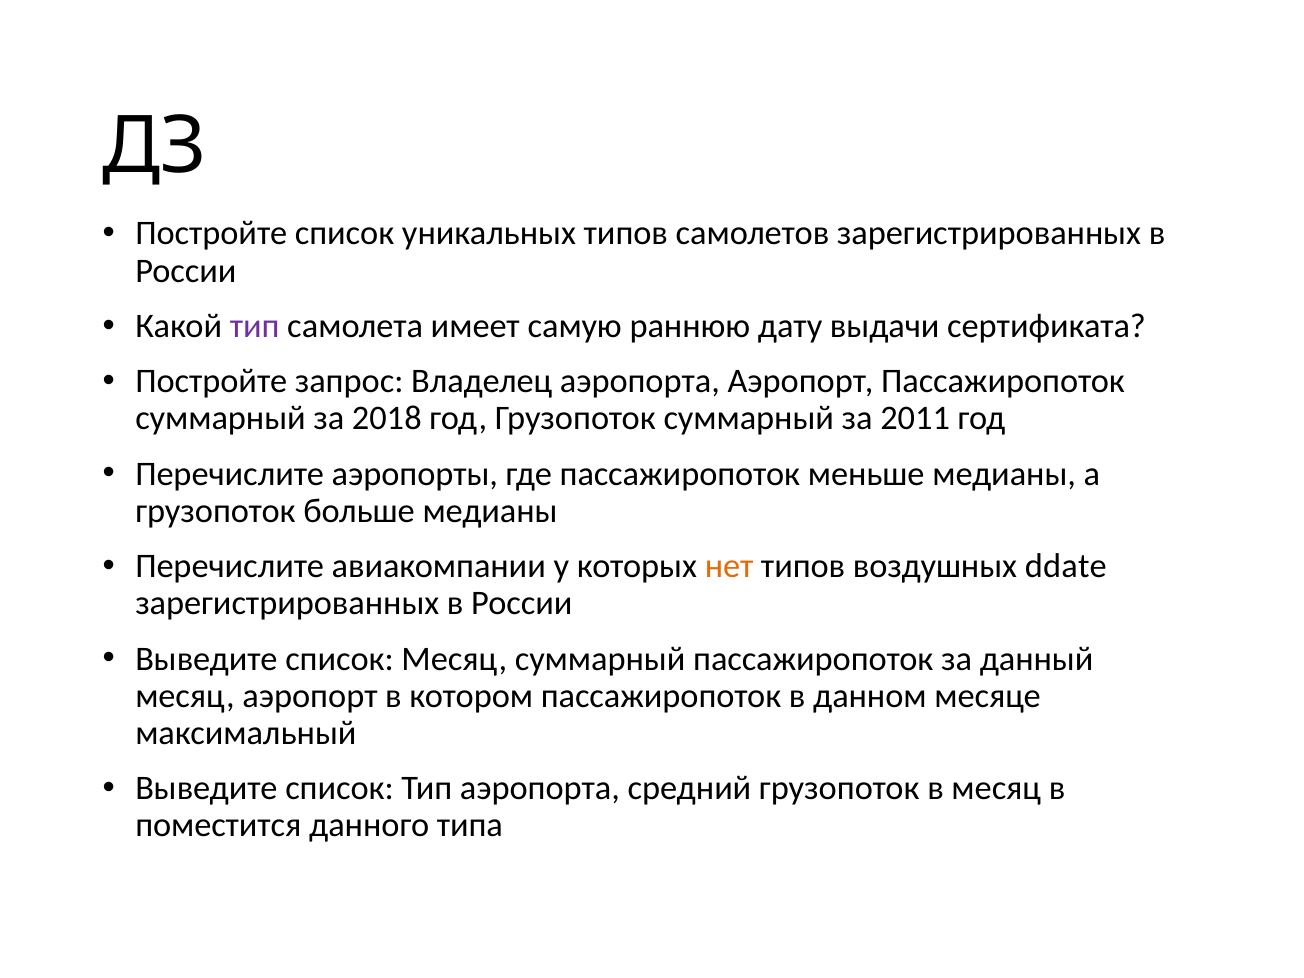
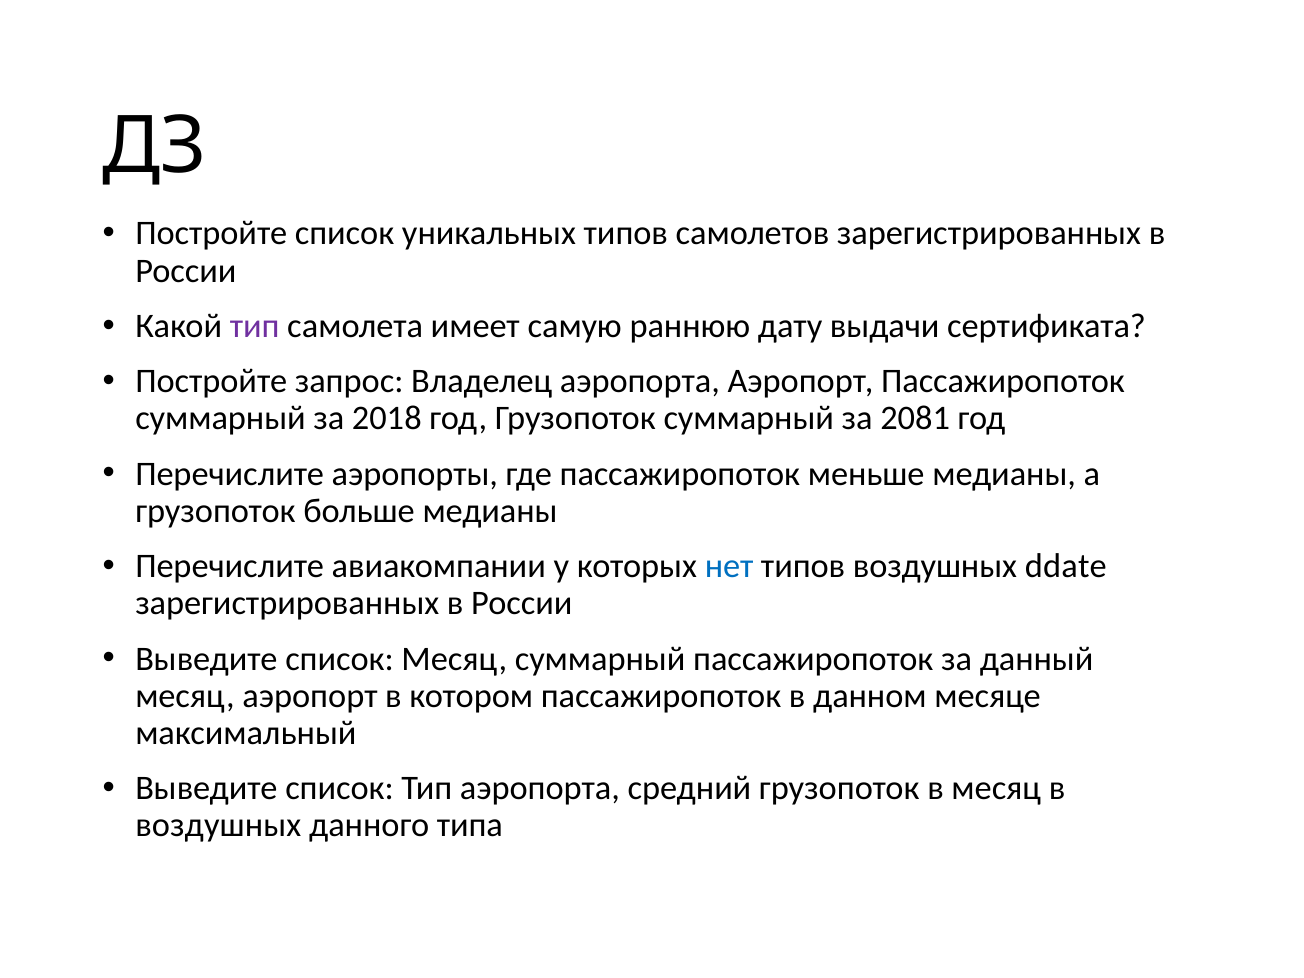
2011: 2011 -> 2081 (915, 418)
нет colour: orange -> blue (729, 566)
поместится: поместится -> воздушных (218, 825)
